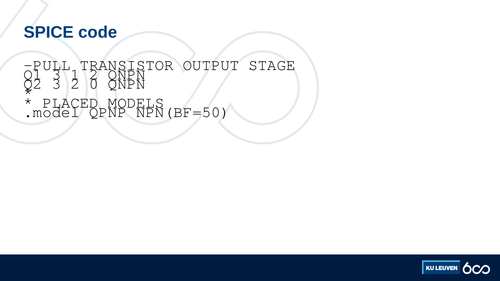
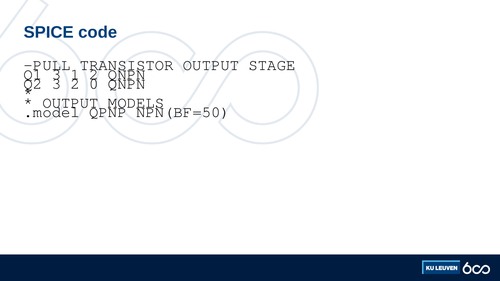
PLACED: PLACED -> OUTPUT (70, 103)
